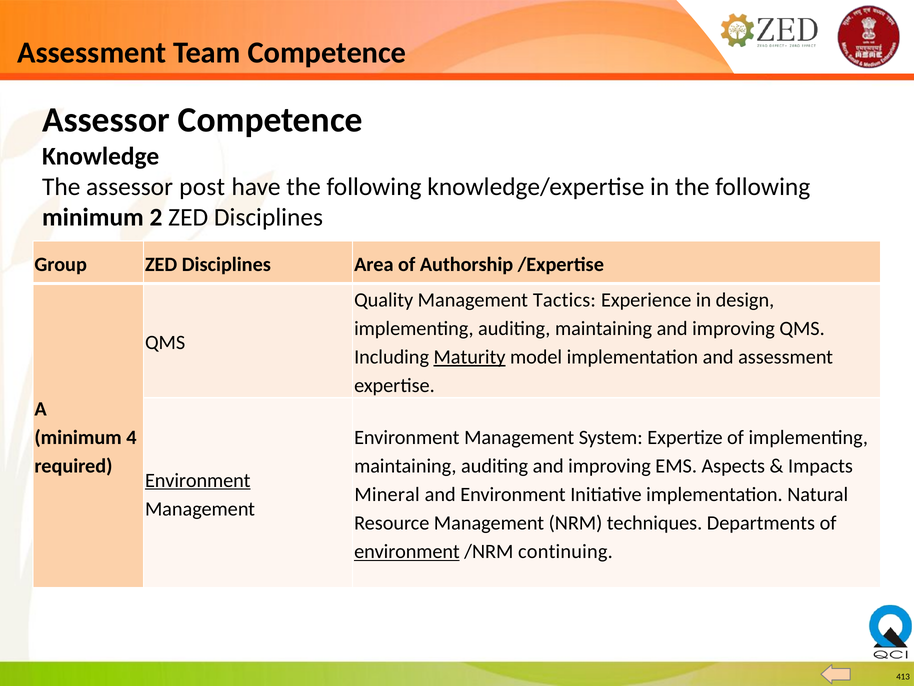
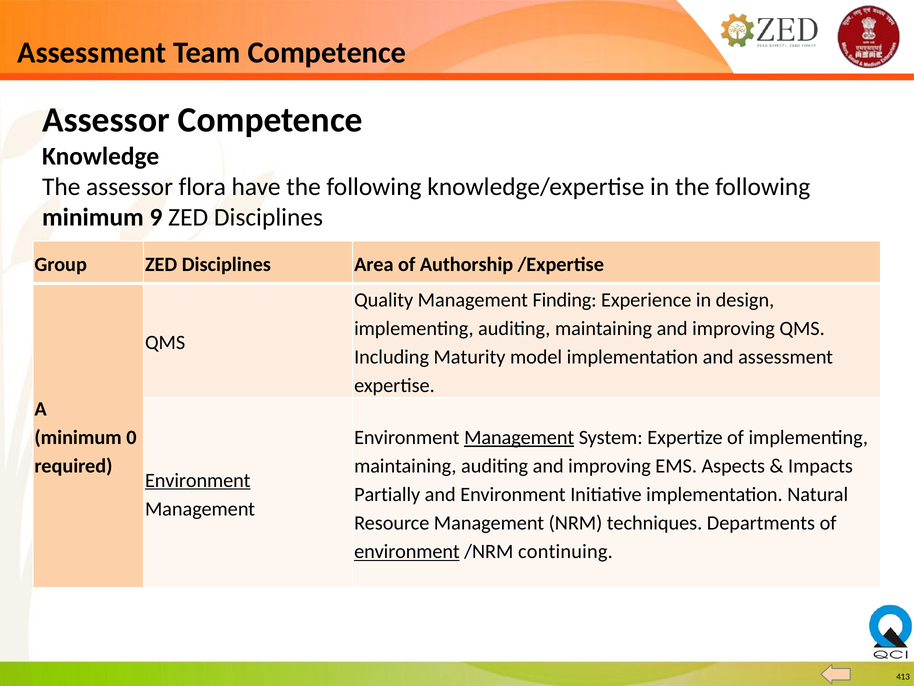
post: post -> flora (202, 187)
2: 2 -> 9 (156, 217)
Tactics: Tactics -> Finding (565, 300)
Maturity underline: present -> none (470, 357)
4: 4 -> 0 (131, 437)
Management underline: none -> present (519, 437)
Mineral: Mineral -> Partially (387, 494)
